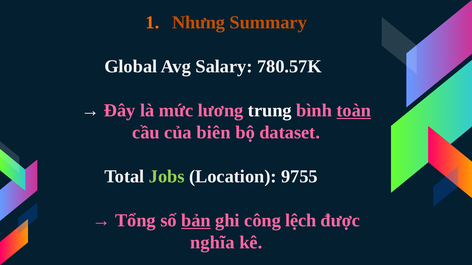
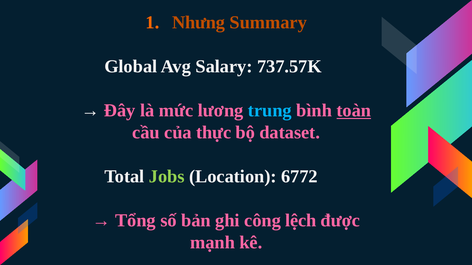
780.57K: 780.57K -> 737.57K (289, 67)
trung colour: white -> light blue (270, 111)
biên: biên -> thực (214, 133)
9755: 9755 -> 6772 (299, 177)
bản underline: present -> none (196, 221)
nghĩa: nghĩa -> mạnh (213, 243)
